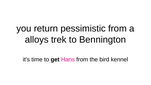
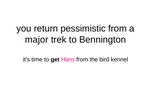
alloys: alloys -> major (37, 40)
